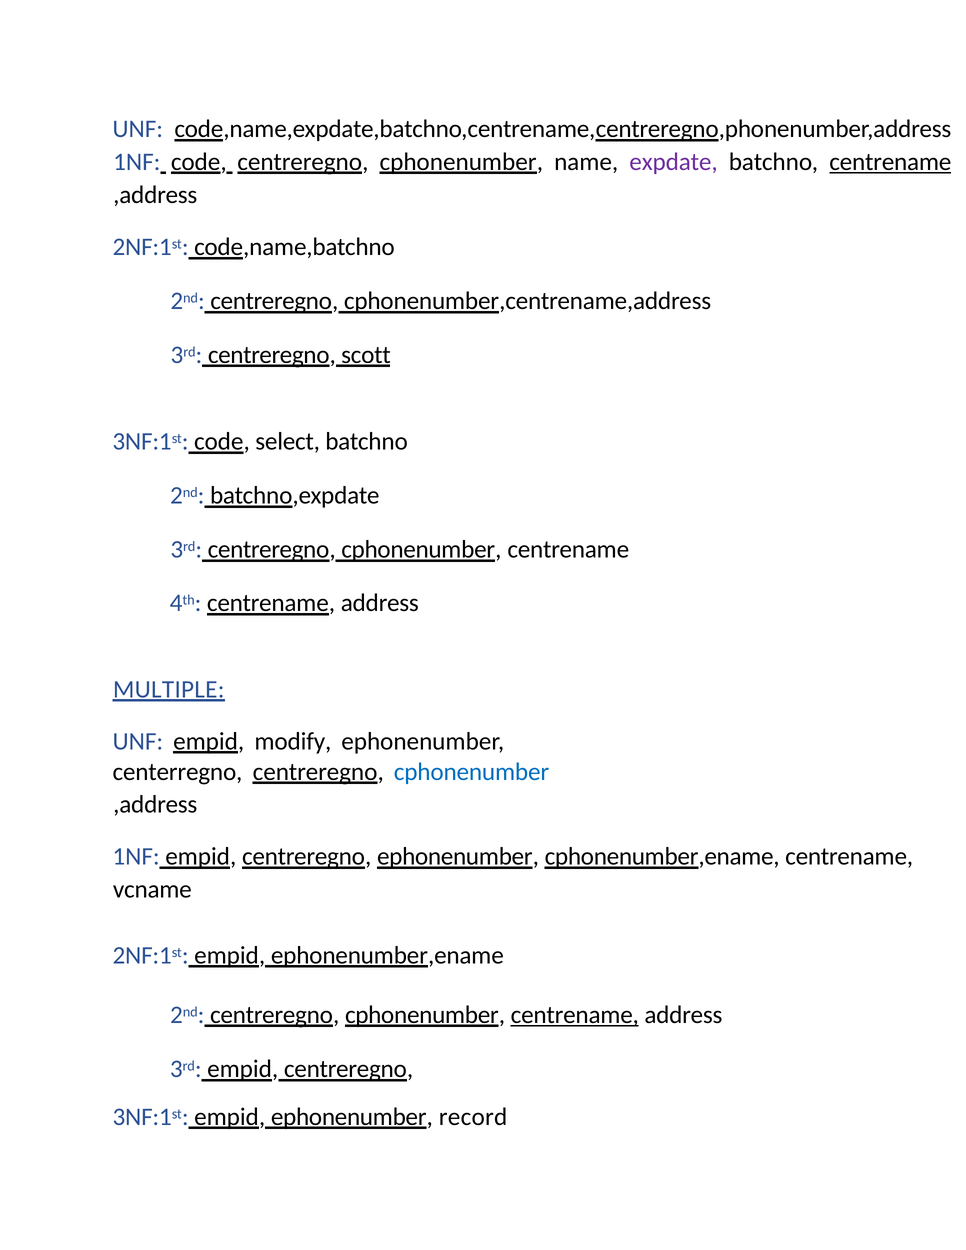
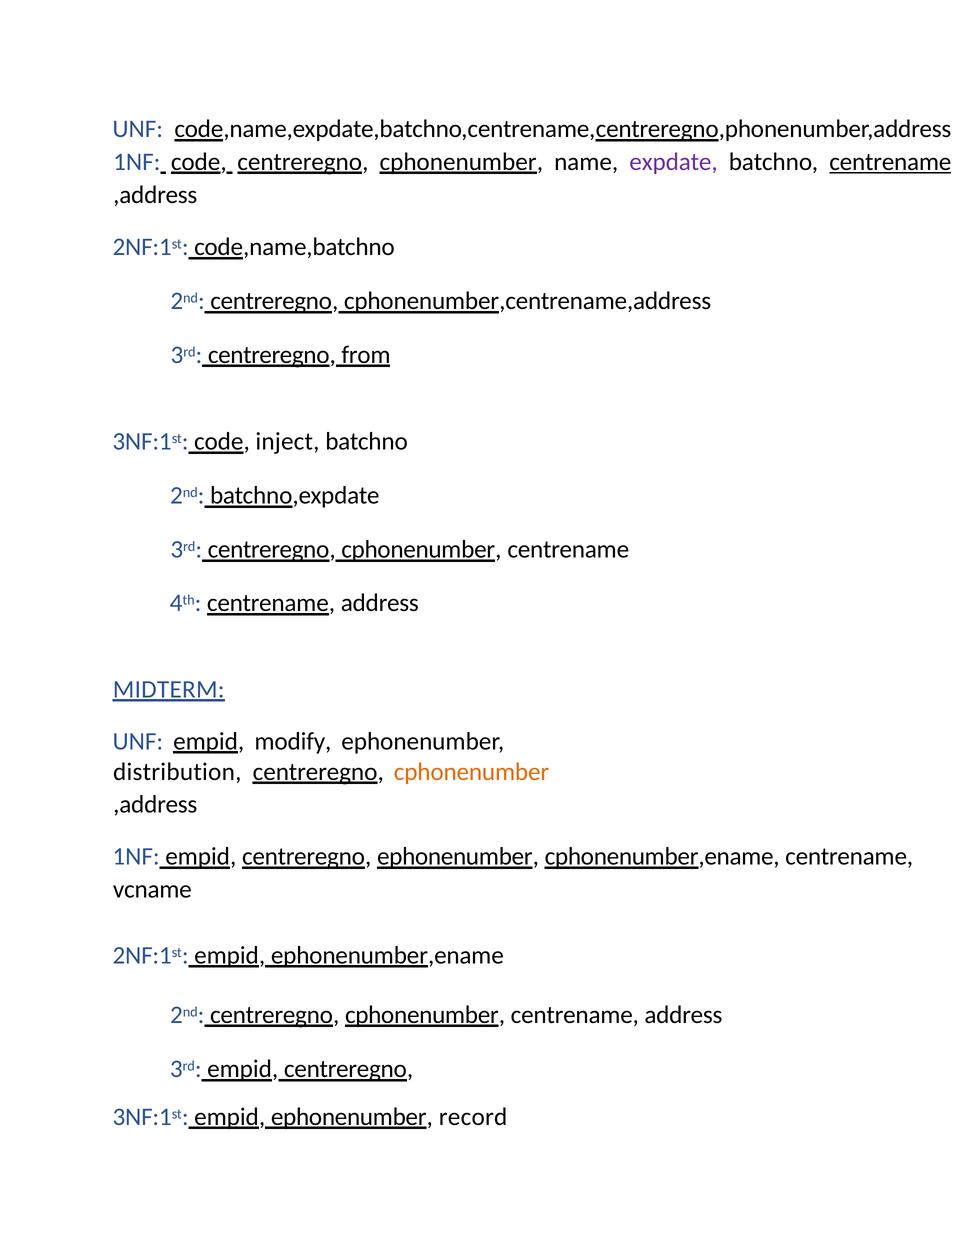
scott: scott -> from (366, 355)
select: select -> inject (287, 442)
MULTIPLE: MULTIPLE -> MIDTERM (169, 689)
centerregno: centerregno -> distribution (177, 772)
cphonenumber colour: blue -> orange (471, 772)
centrename underline: present -> none (575, 1015)
